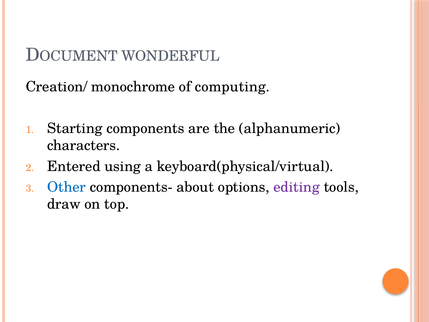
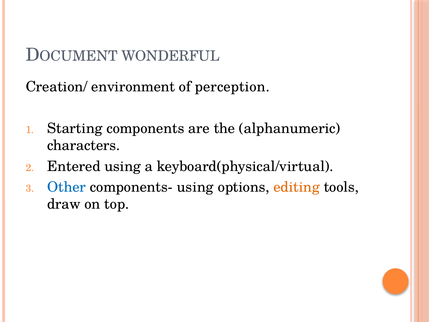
monochrome: monochrome -> environment (133, 87)
computing: computing -> perception (232, 87)
components- about: about -> using (195, 187)
editing colour: purple -> orange (297, 187)
